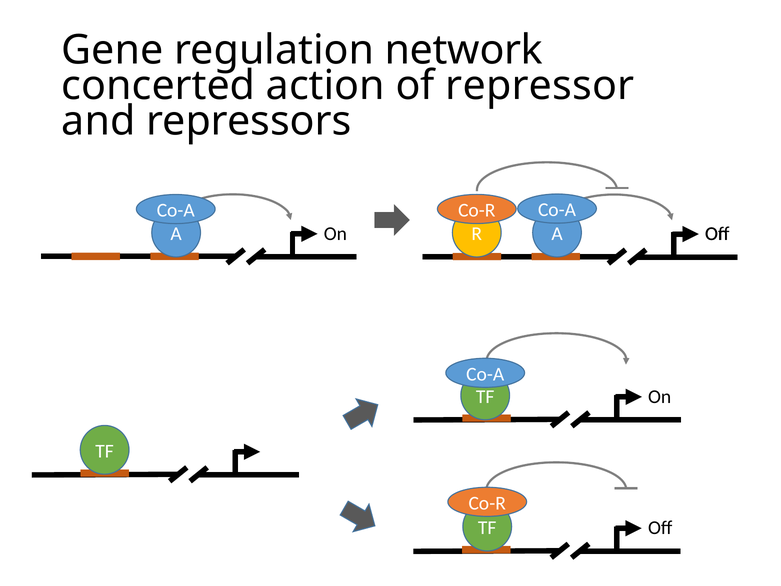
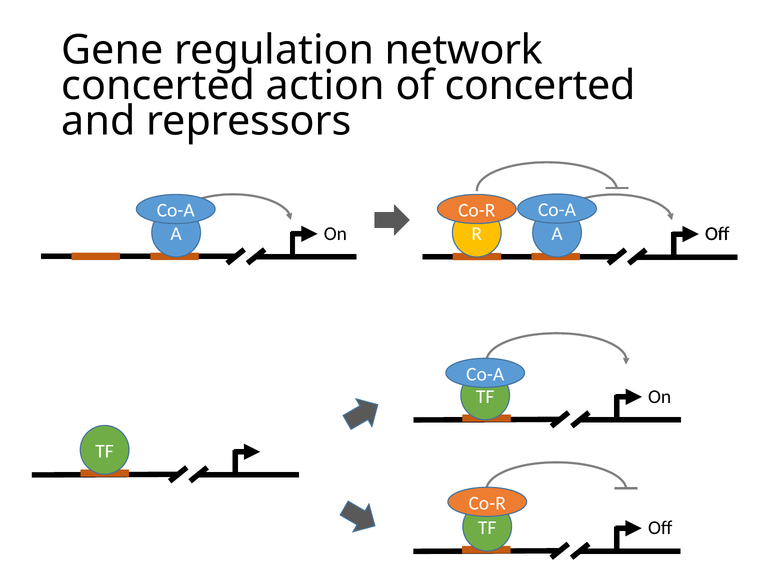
of repressor: repressor -> concerted (540, 86)
